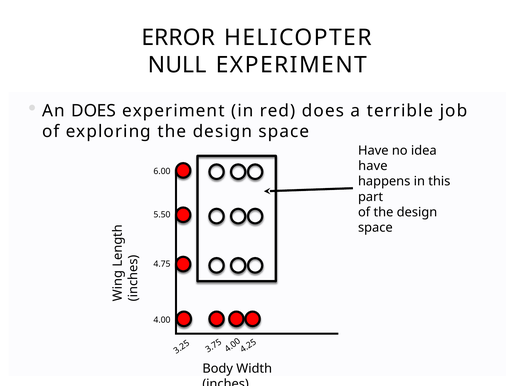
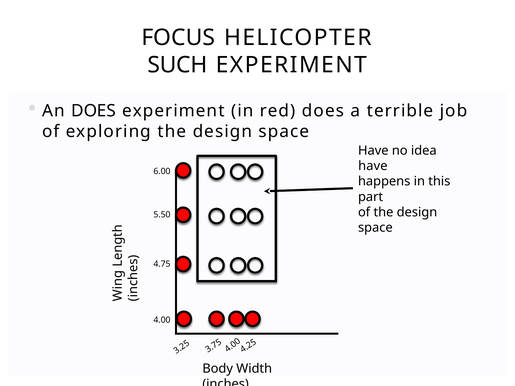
ERROR: ERROR -> FOCUS (178, 38)
NULL: NULL -> SUCH (177, 65)
